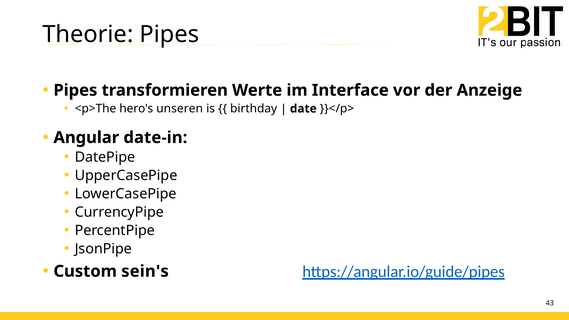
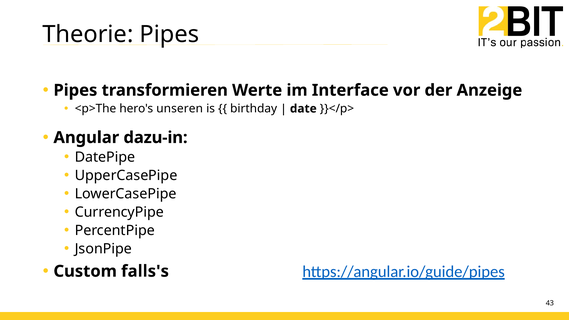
date-in: date-in -> dazu-in (156, 138)
sein's: sein's -> falls's (145, 271)
